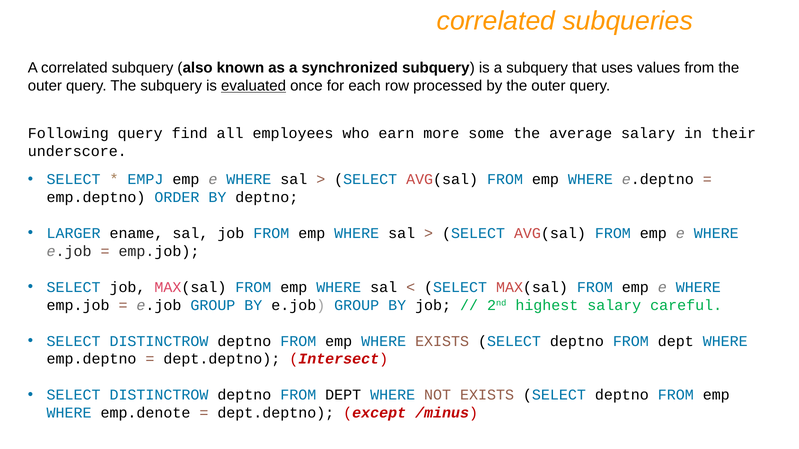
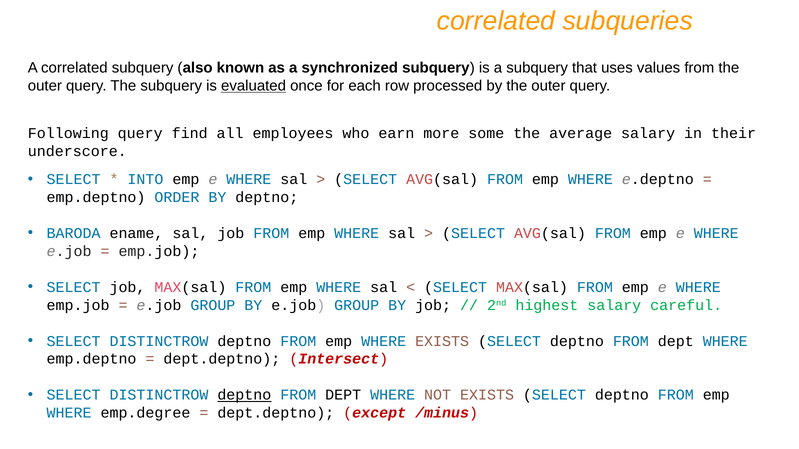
EMPJ: EMPJ -> INTO (145, 180)
LARGER: LARGER -> BARODA (74, 234)
deptno underline: none -> present (244, 395)
emp.denote: emp.denote -> emp.degree (145, 413)
